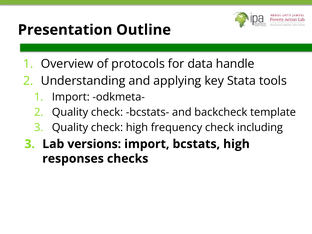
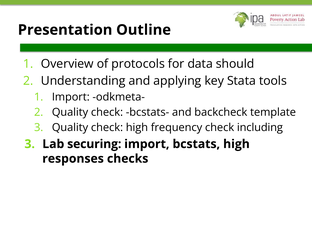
handle: handle -> should (235, 64)
versions: versions -> securing (94, 144)
